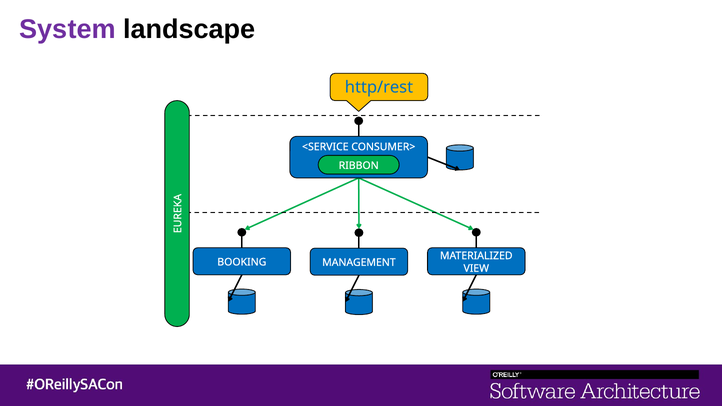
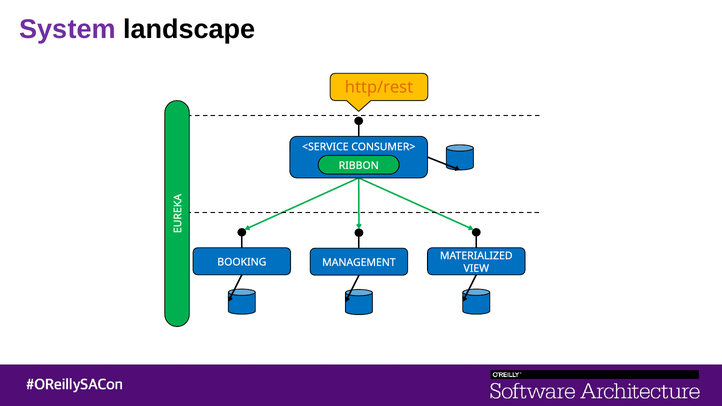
http/rest colour: blue -> orange (379, 87)
